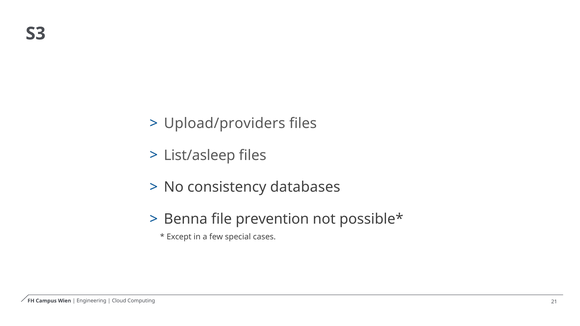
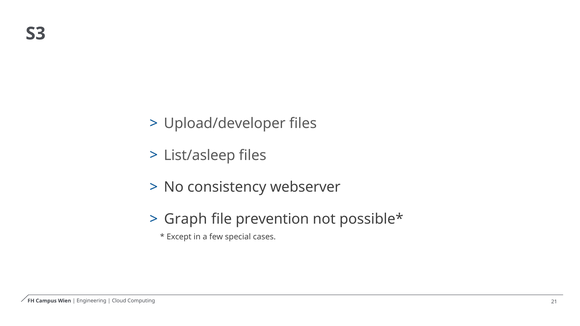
Upload/providers: Upload/providers -> Upload/developer (225, 124)
databases: databases -> webserver (305, 187)
Benna: Benna -> Graph (186, 219)
